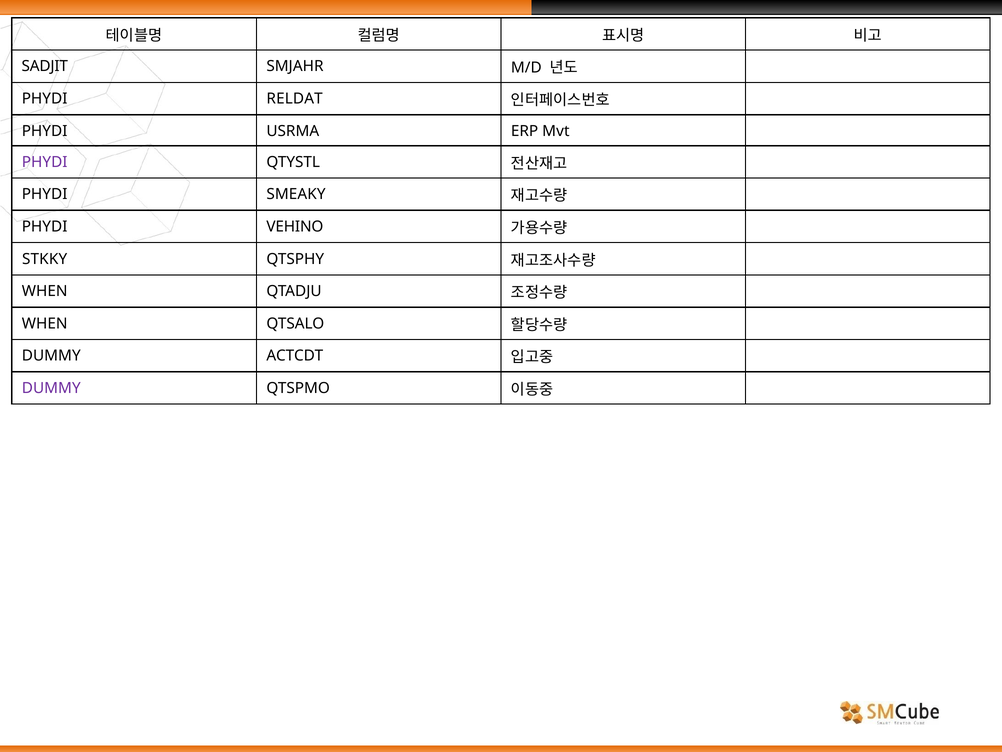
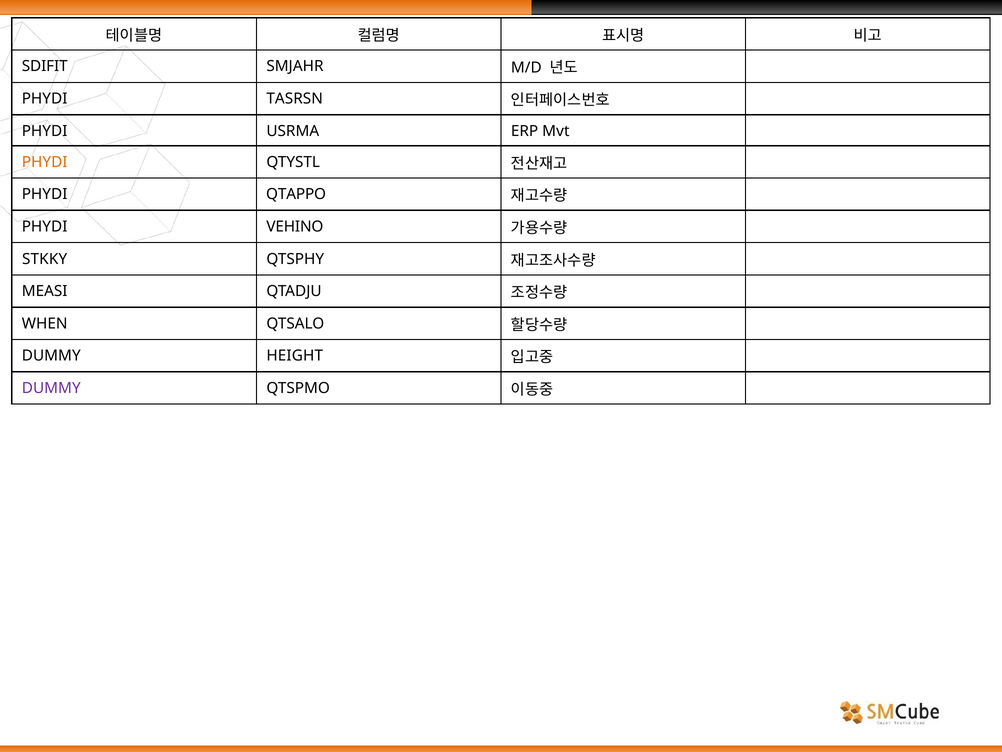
SADJIT: SADJIT -> SDIFIT (45, 66)
RELDAT: RELDAT -> TASRSN (295, 99)
PHYDI colour: purple -> orange (45, 162)
SMEAKY: SMEAKY -> QTAPPO (296, 194)
WHEN: WHEN -> MEASI (45, 291)
ACTCDT: ACTCDT -> HEIGHT (295, 356)
